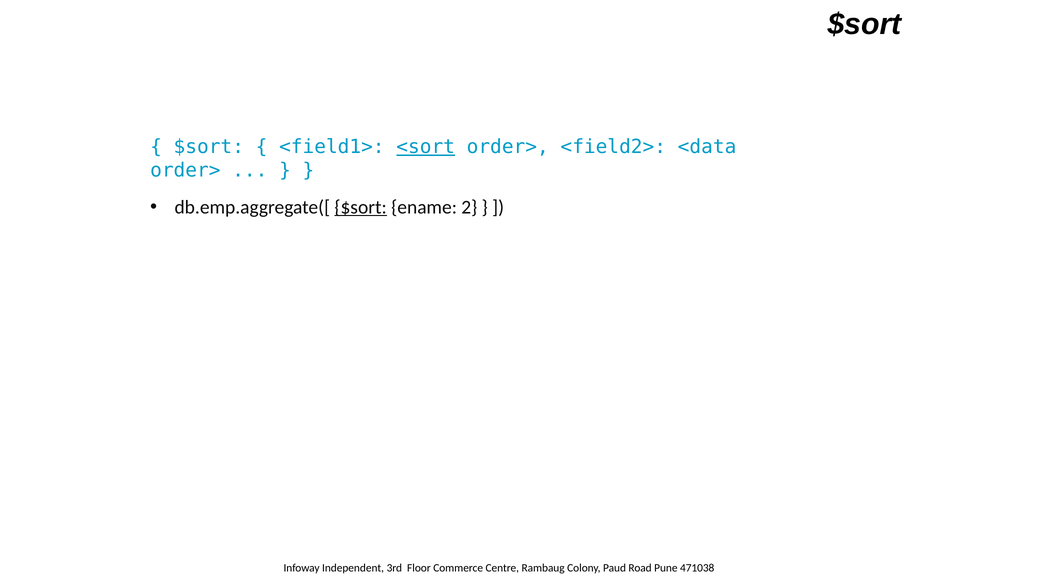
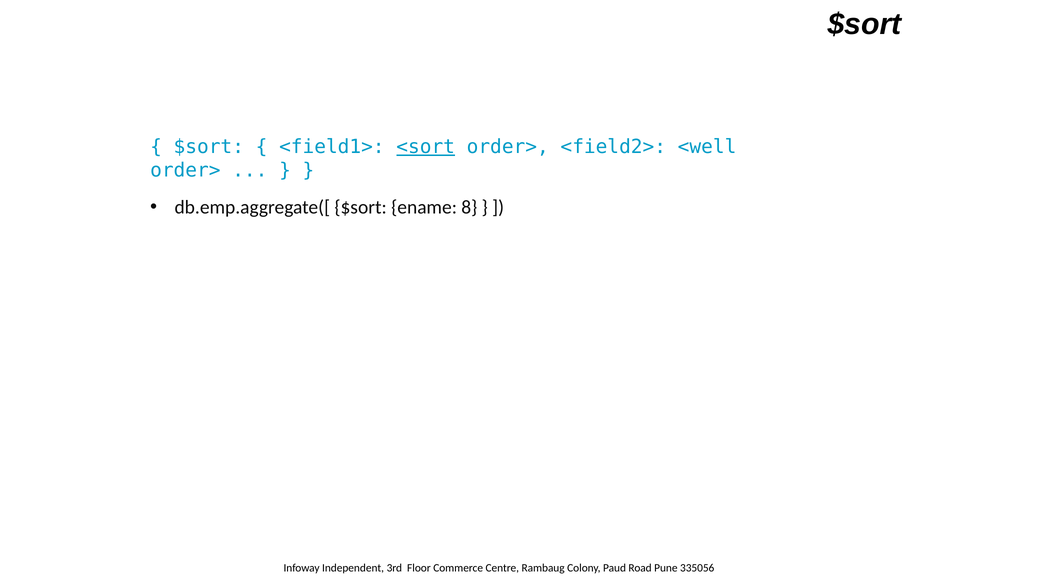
<data: <data -> <well (707, 147)
$sort underline: present -> none (361, 207)
2: 2 -> 8 (469, 207)
471038: 471038 -> 335056 (697, 567)
